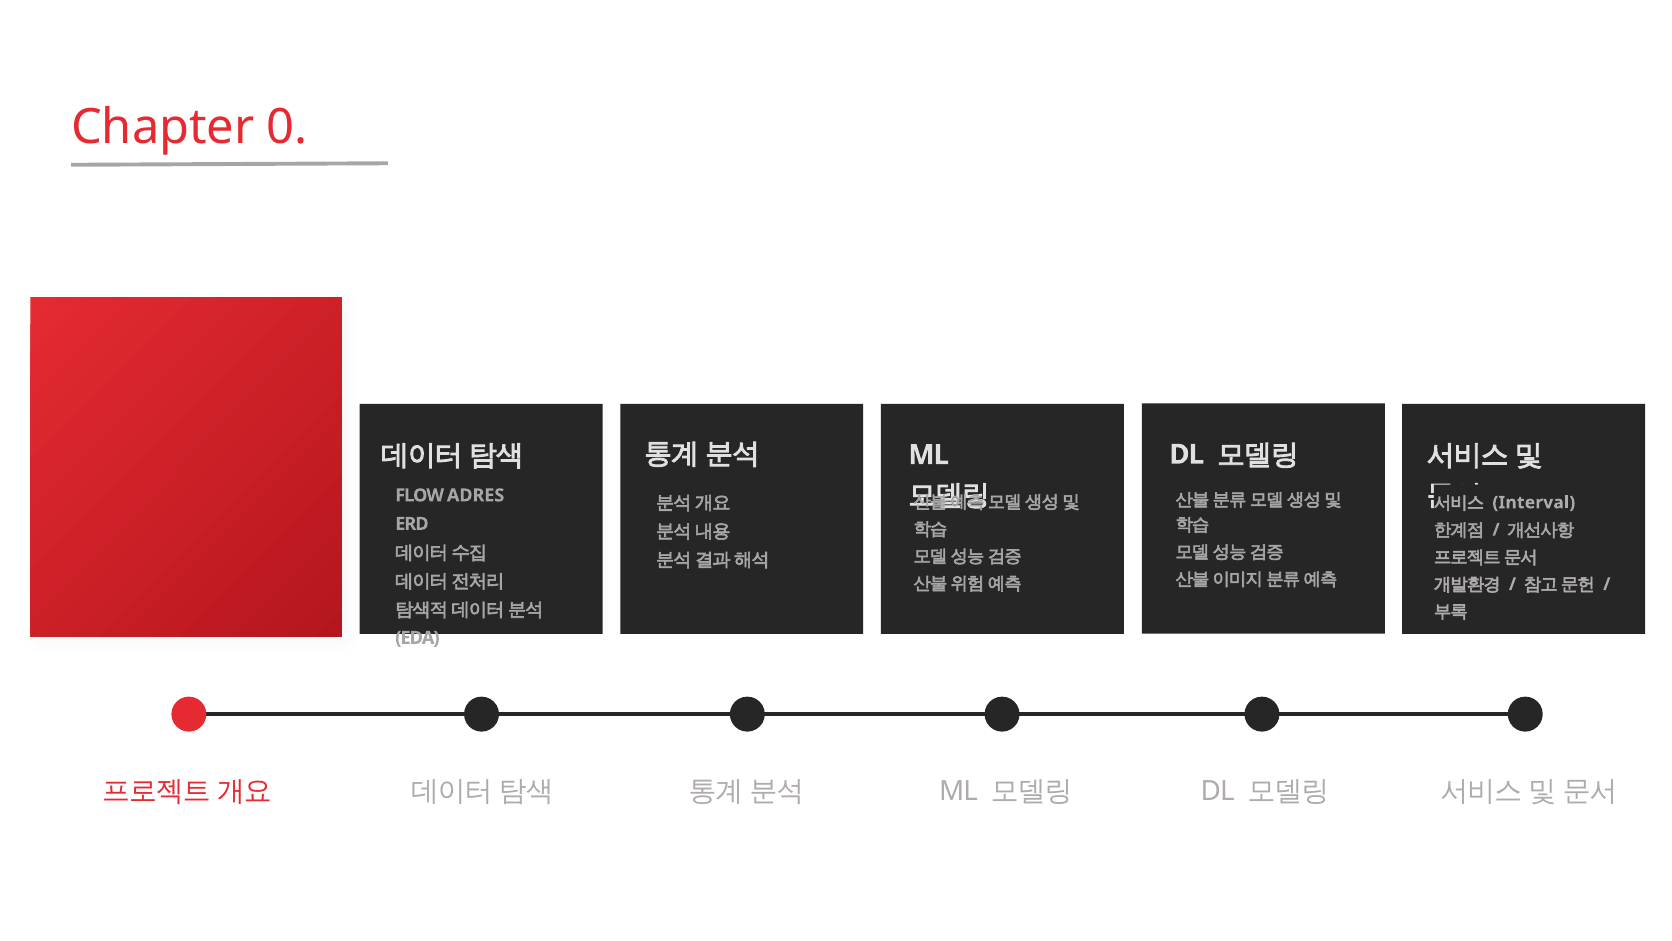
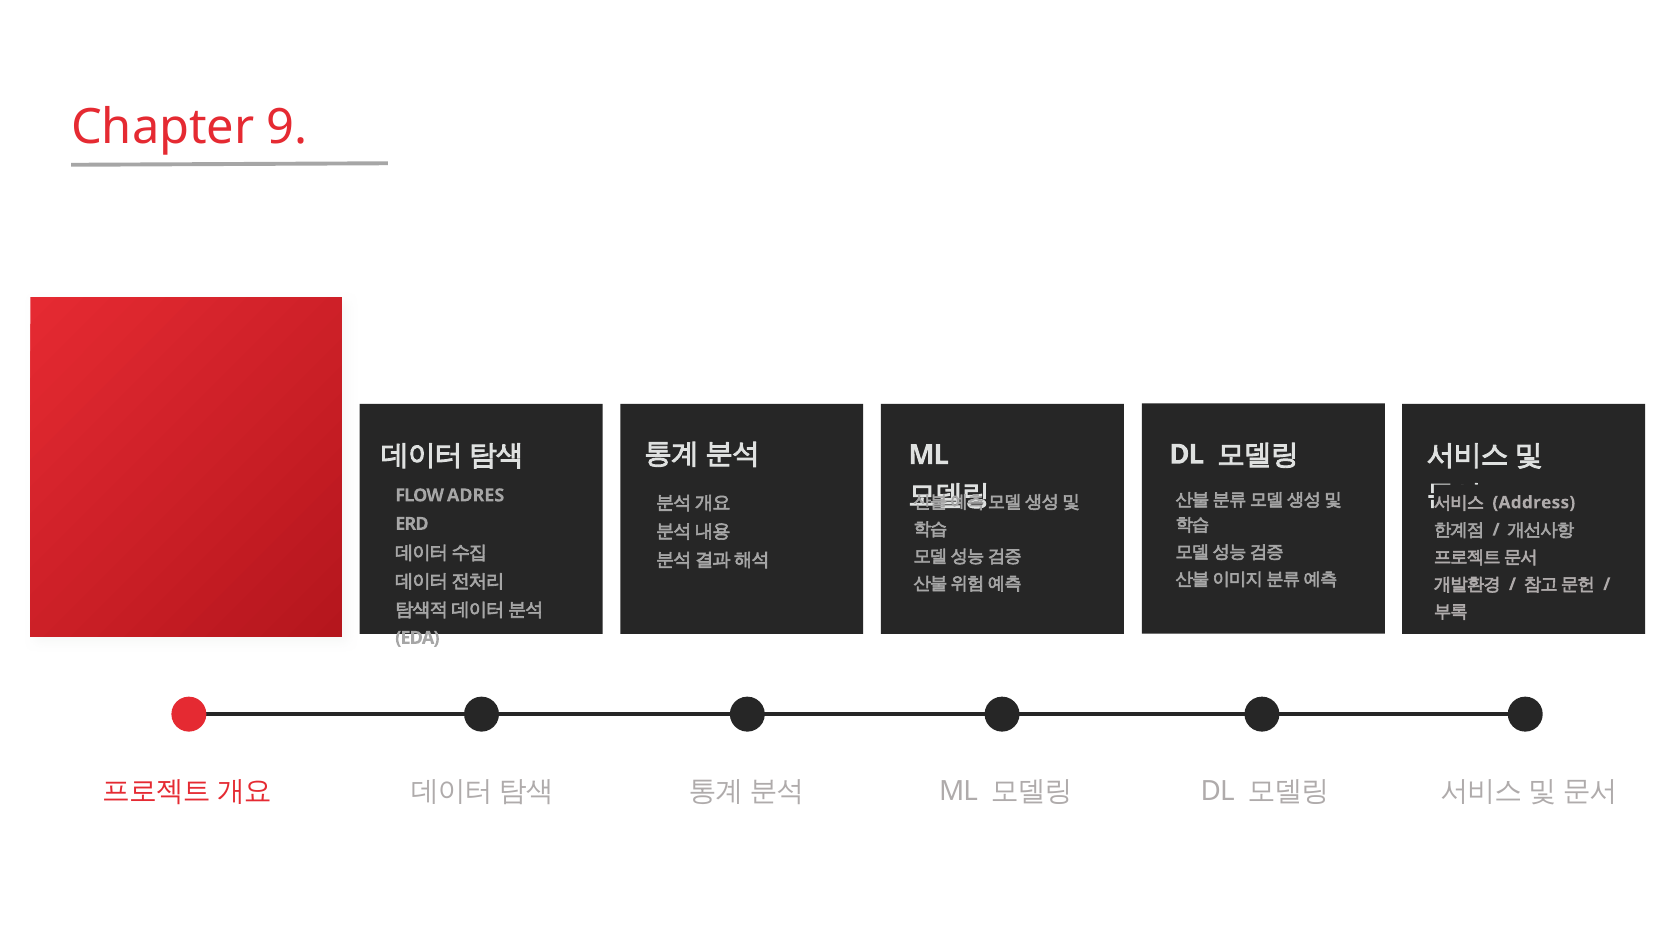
0: 0 -> 9 (287, 127)
Interval: Interval -> Address (1534, 502)
